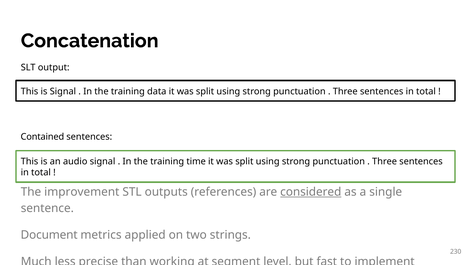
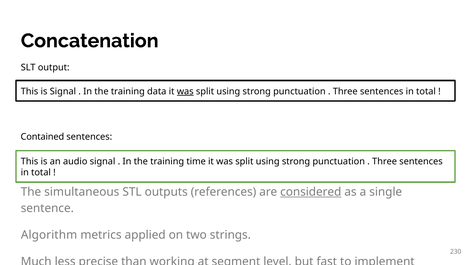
was underline: none -> present (185, 91)
improvement: improvement -> simultaneous (82, 192)
Document: Document -> Algorithm (49, 235)
